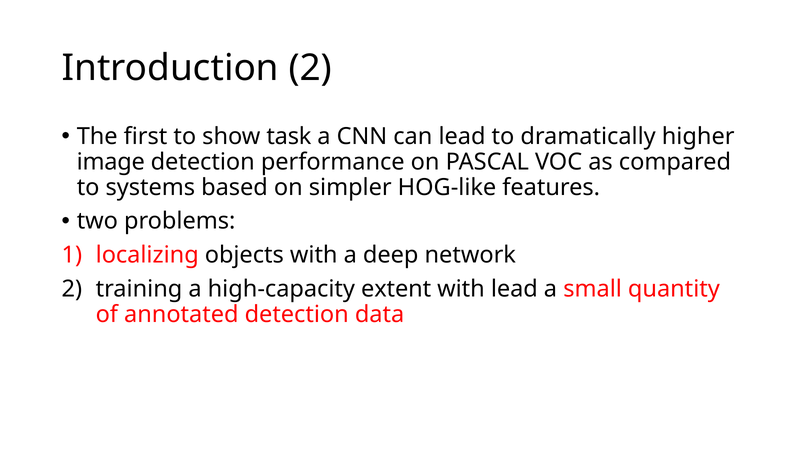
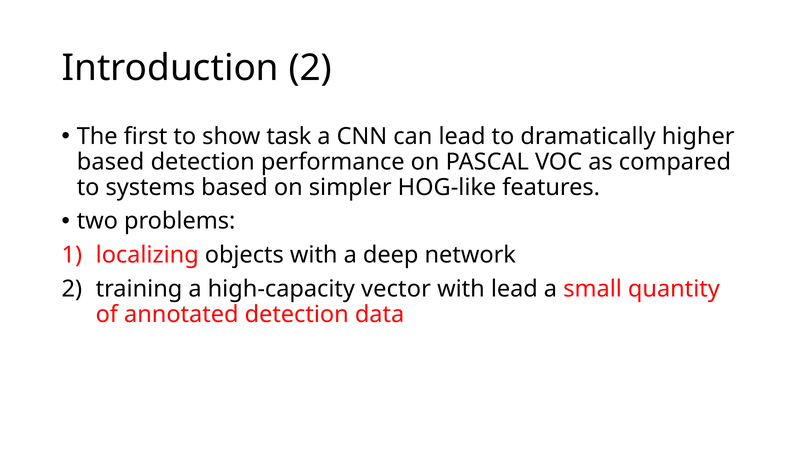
image: image -> based (111, 162)
extent: extent -> vector (396, 289)
